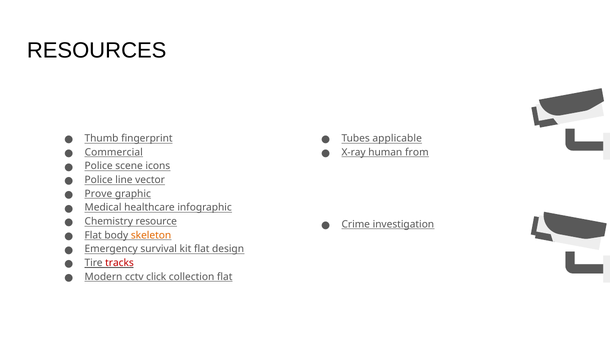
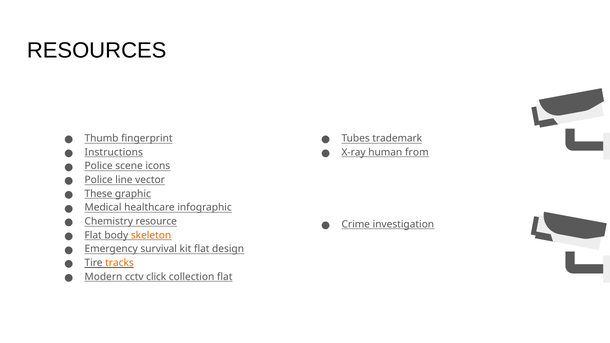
applicable: applicable -> trademark (397, 138)
Commercial: Commercial -> Instructions (114, 152)
Prove: Prove -> These (99, 194)
tracks colour: red -> orange (119, 263)
